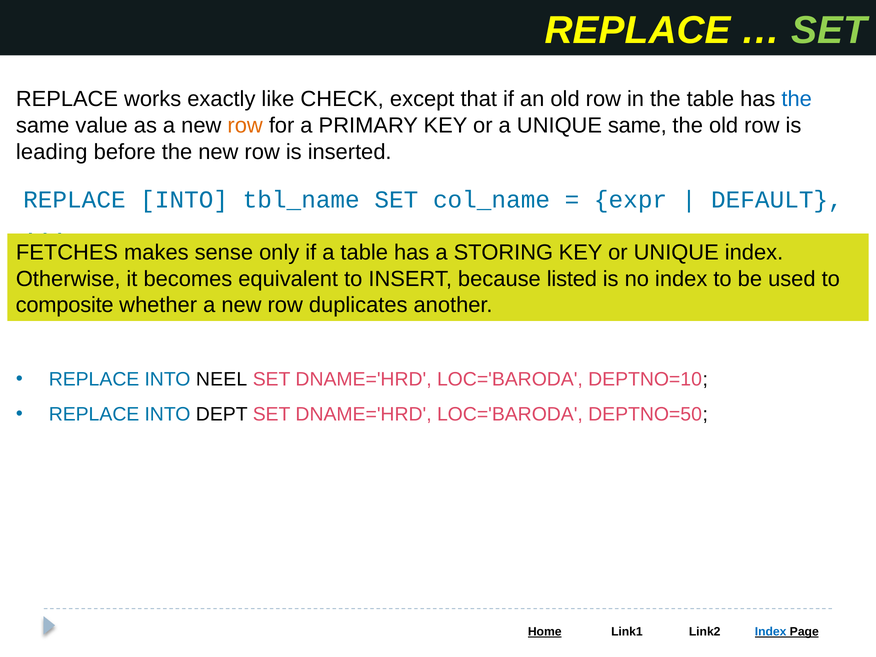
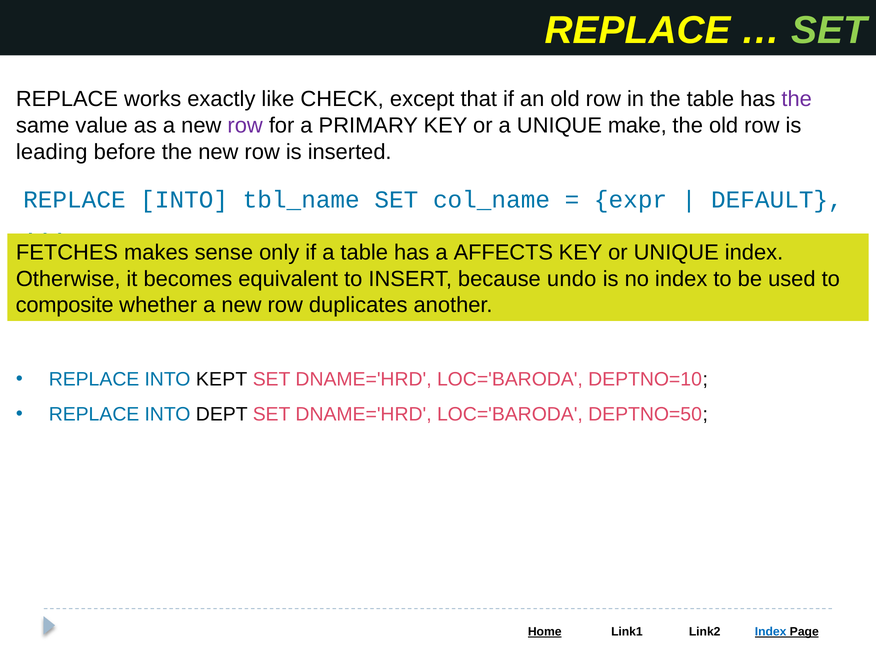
the colour: blue -> purple (797, 99)
row colour: orange -> purple (245, 126)
UNIQUE same: same -> make (637, 126)
STORING: STORING -> AFFECTS (503, 253)
listed: listed -> undo (572, 279)
NEEL: NEEL -> KEPT (222, 379)
